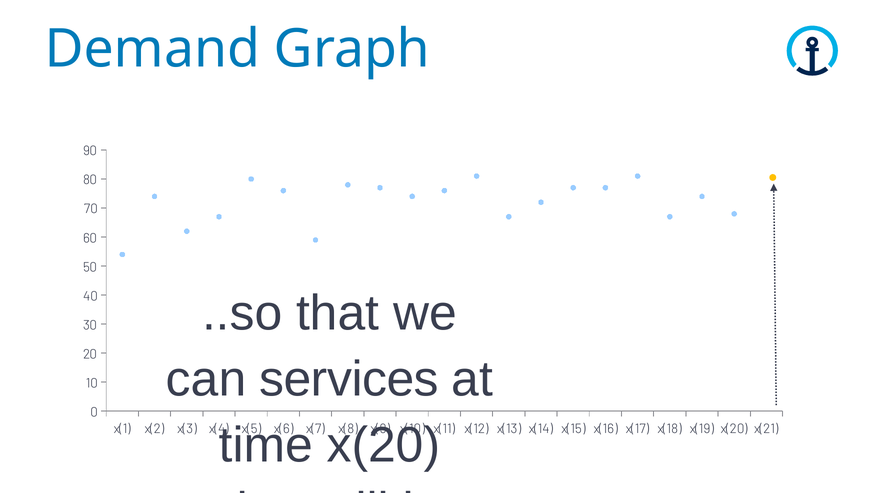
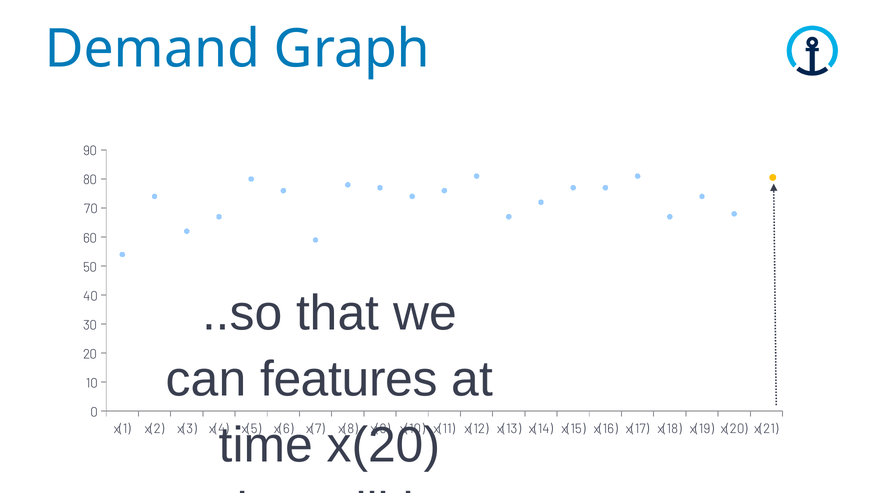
services: services -> features (349, 379)
